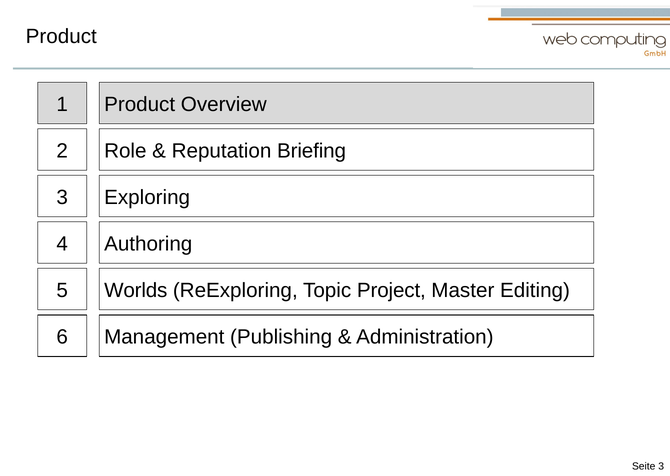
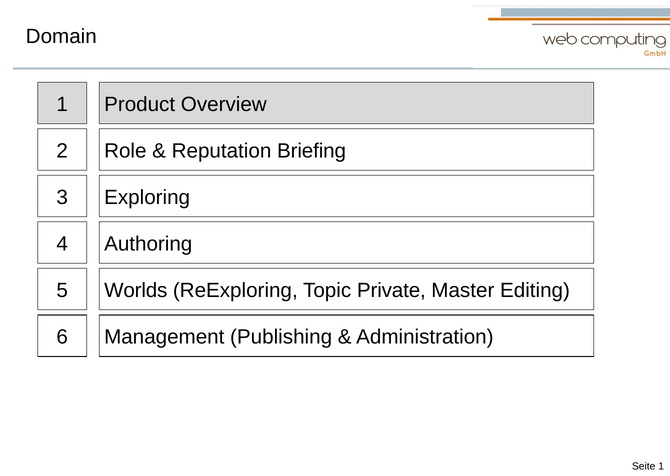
Product: Product -> Domain (61, 36)
Project: Project -> Private (391, 291)
Seite 3: 3 -> 1 (661, 467)
